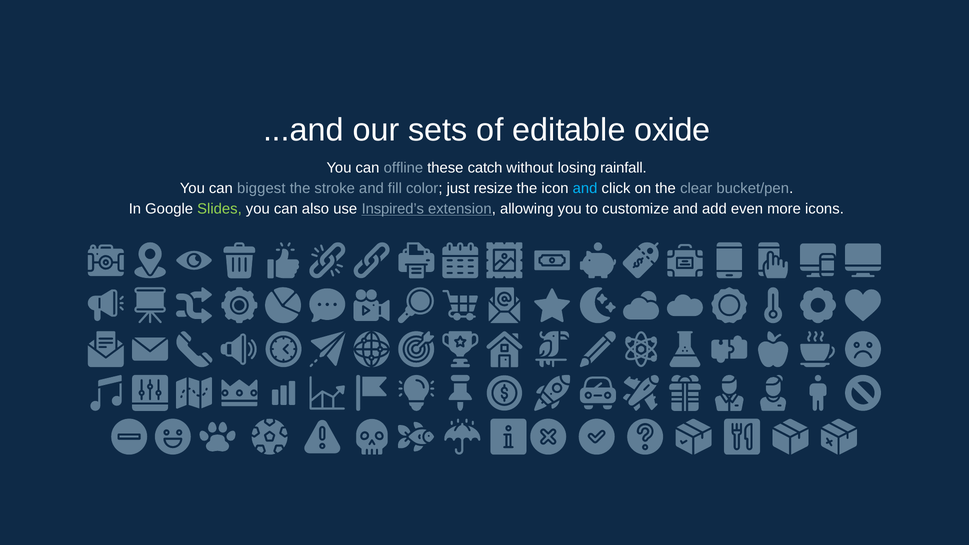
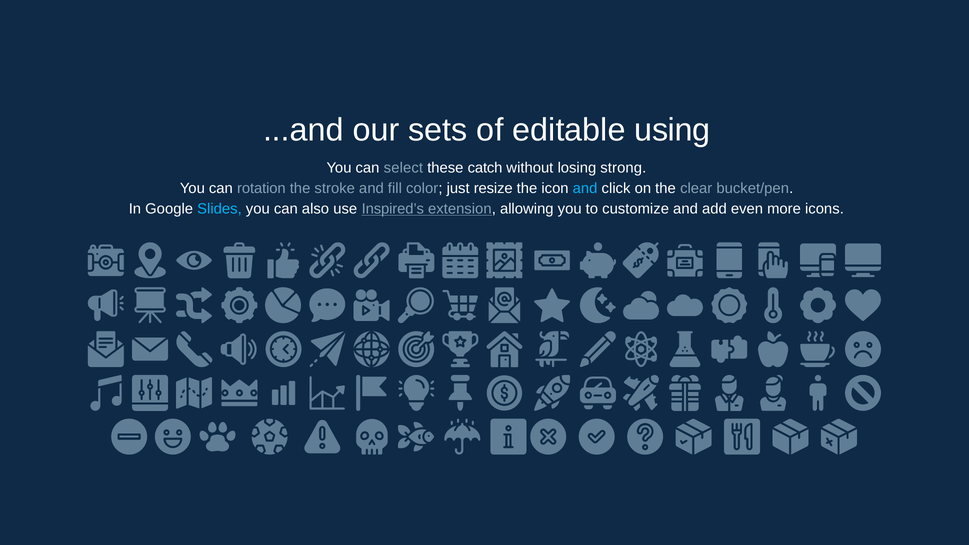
oxide: oxide -> using (672, 130)
offline: offline -> select (403, 168)
rainfall: rainfall -> strong (623, 168)
biggest: biggest -> rotation (261, 188)
Slides colour: light green -> light blue (219, 209)
